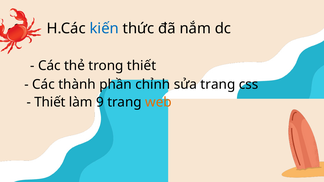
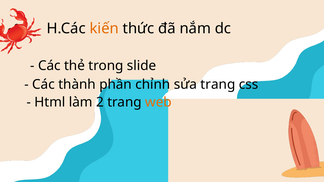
kiến colour: blue -> orange (104, 29)
trong thiết: thiết -> slide (142, 66)
Thiết: Thiết -> Html (50, 102)
9: 9 -> 2 (100, 102)
